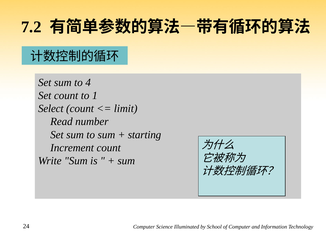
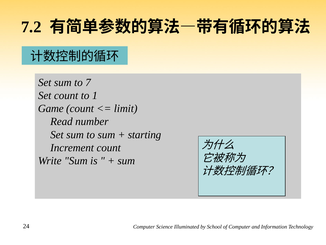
4: 4 -> 7 (88, 82)
Select: Select -> Game (51, 108)
